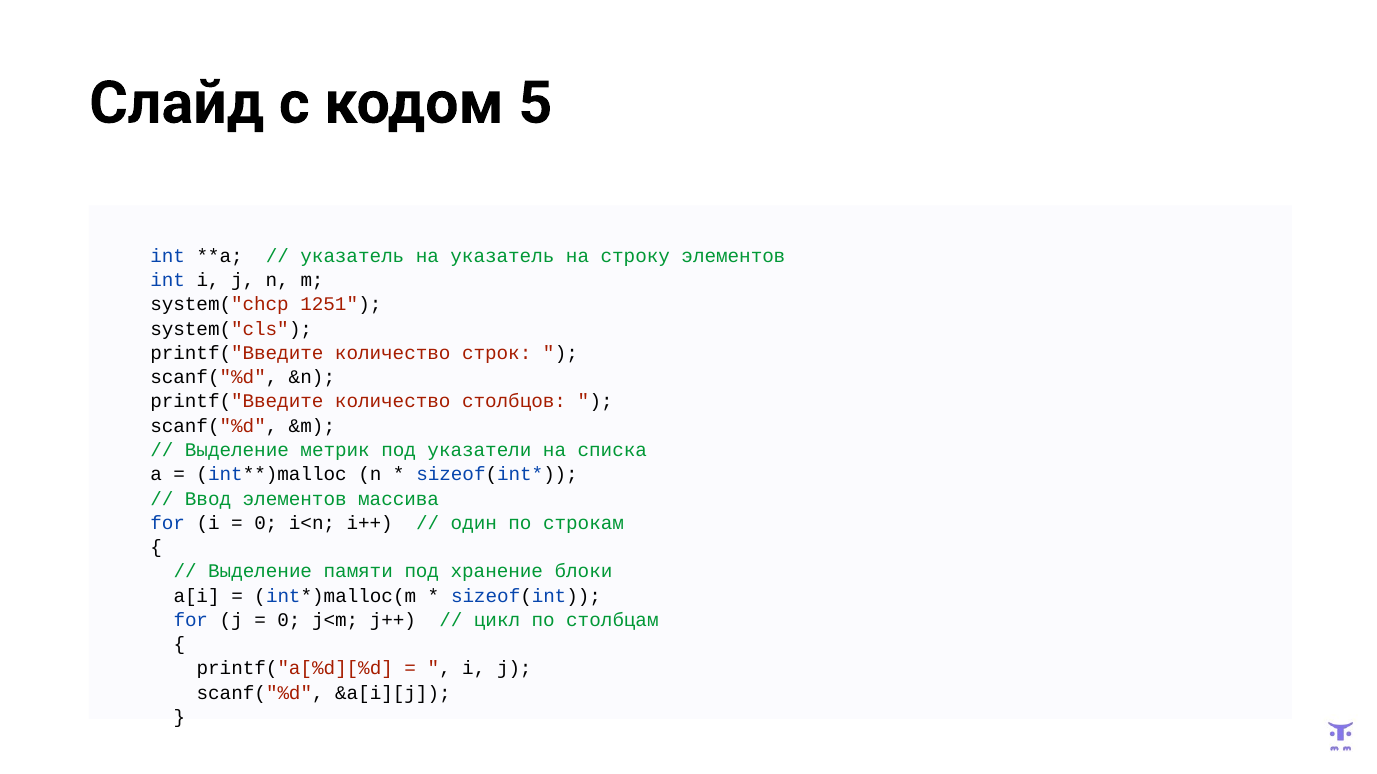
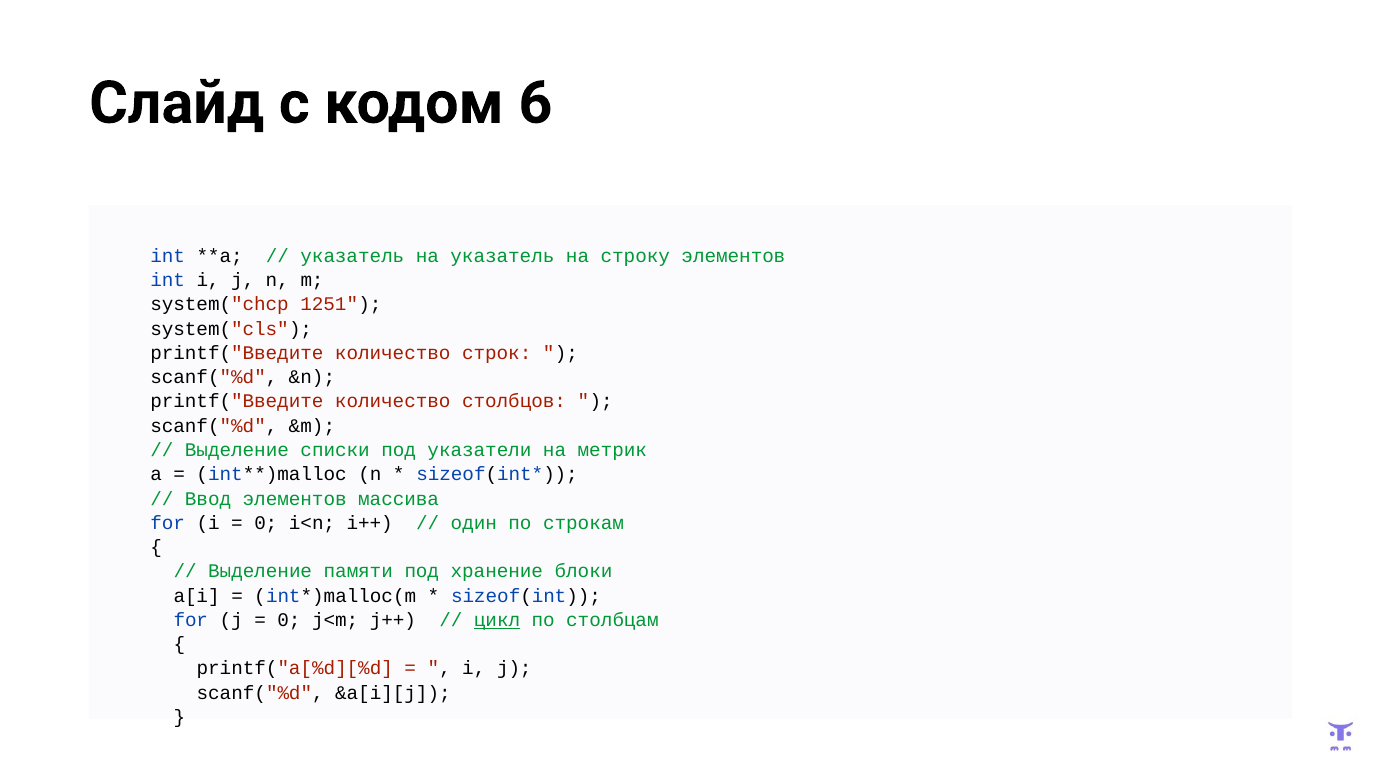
5: 5 -> 6 (535, 103)
метрик: метрик -> списки (335, 450)
списка: списка -> метрик (612, 450)
цикл underline: none -> present (497, 620)
